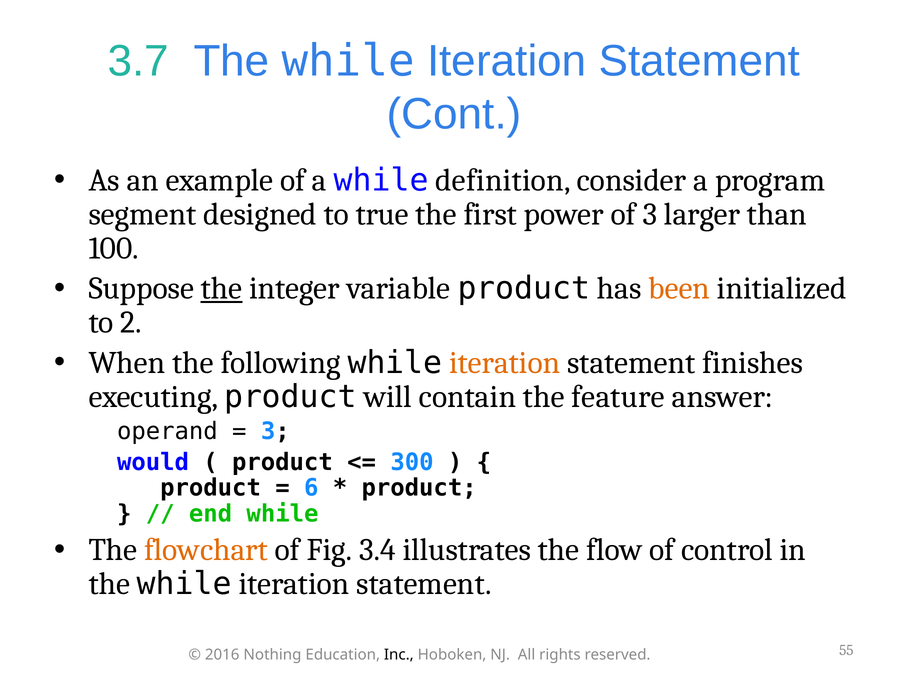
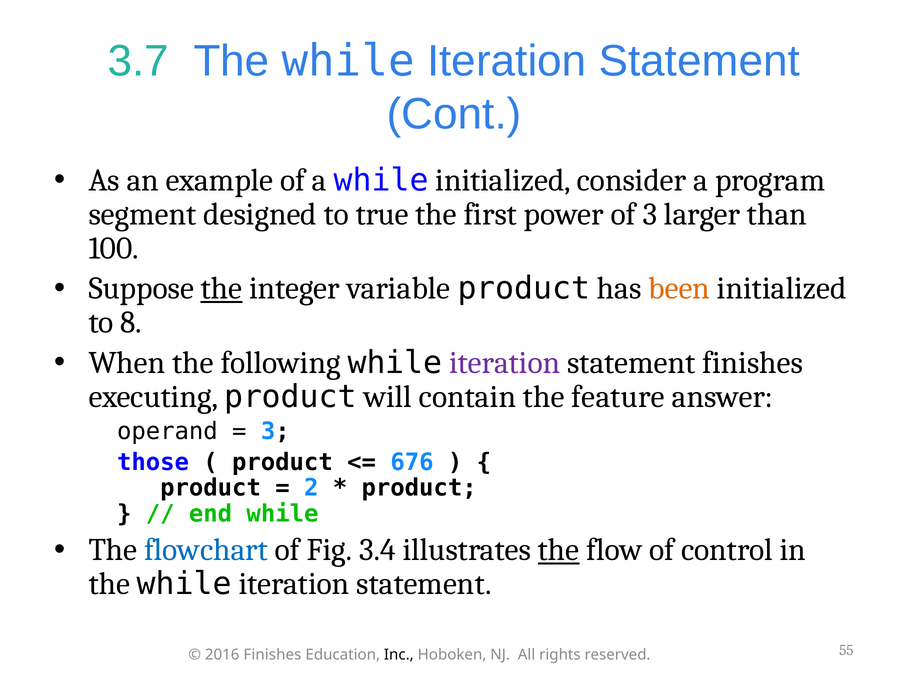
while definition: definition -> initialized (503, 180)
2: 2 -> 8 (131, 323)
iteration colour: orange -> purple (505, 363)
would: would -> those (153, 462)
300: 300 -> 676 (412, 462)
6: 6 -> 2 (311, 488)
flowchart colour: orange -> blue (206, 550)
the underline: none -> present (559, 550)
2016 Nothing: Nothing -> Finishes (272, 655)
